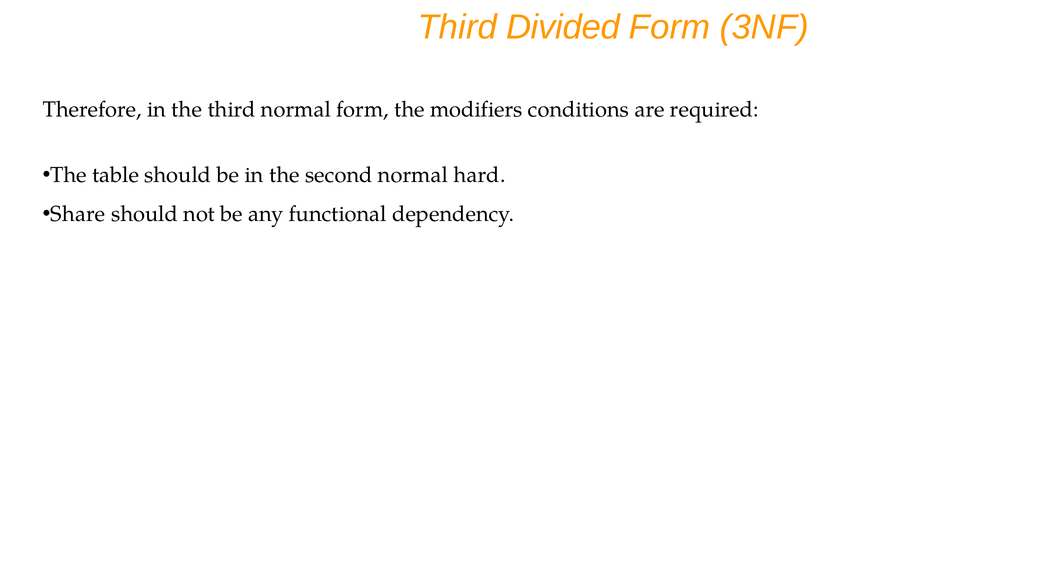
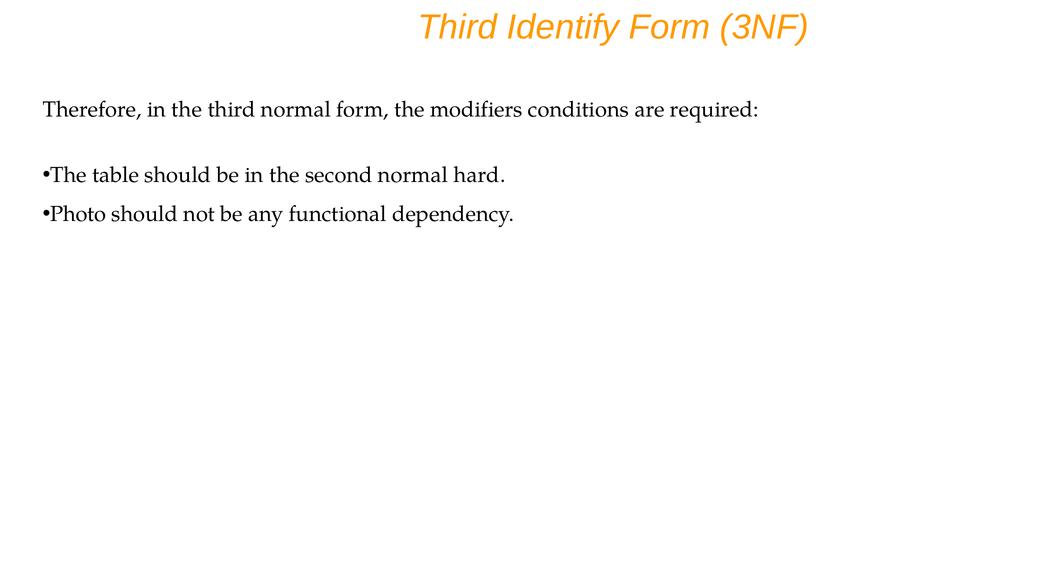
Divided: Divided -> Identify (563, 27)
Share: Share -> Photo (78, 214)
